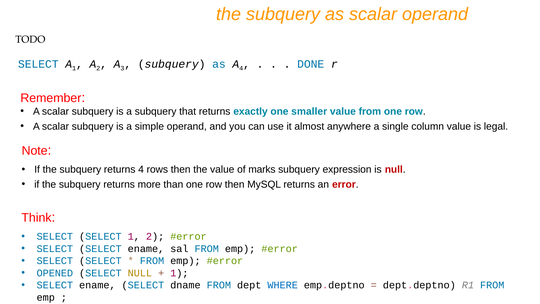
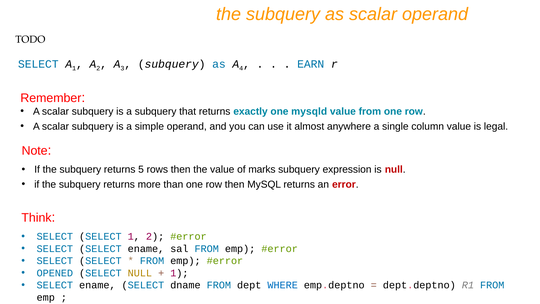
DONE: DONE -> EARN (311, 64)
smaller: smaller -> mysqld (309, 111)
returns 4: 4 -> 5 (141, 169)
